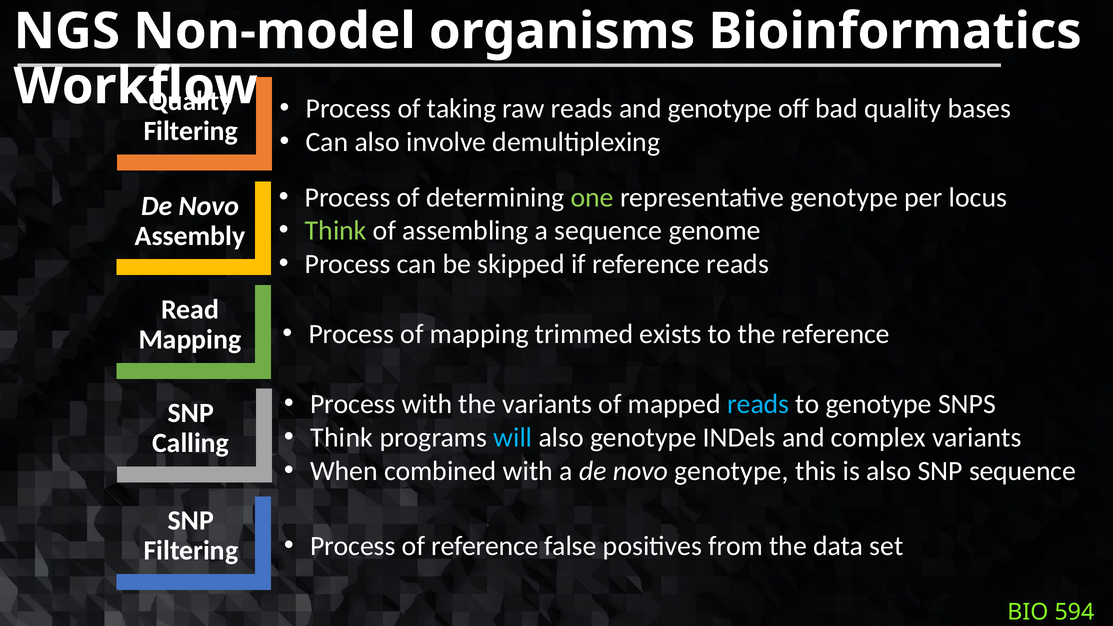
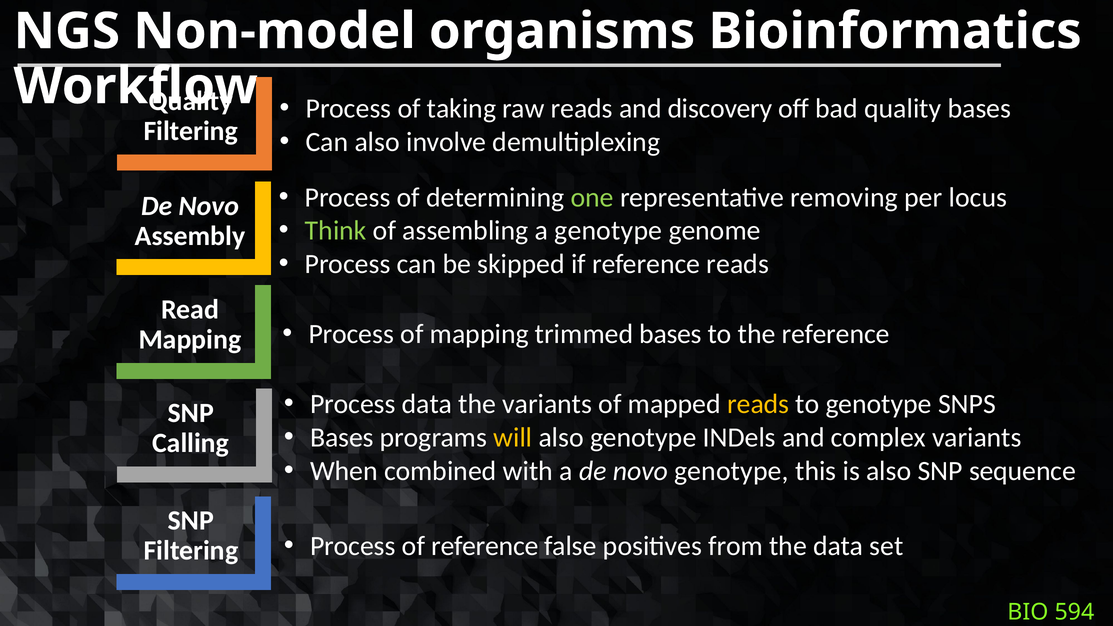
and genotype: genotype -> discovery (720, 109)
representative genotype: genotype -> removing (844, 197)
a sequence: sequence -> genotype (608, 231)
trimmed exists: exists -> bases (671, 334)
Process with: with -> data (427, 404)
reads colour: light blue -> yellow (758, 404)
Think: Think -> Bases (342, 438)
will colour: light blue -> yellow (513, 438)
